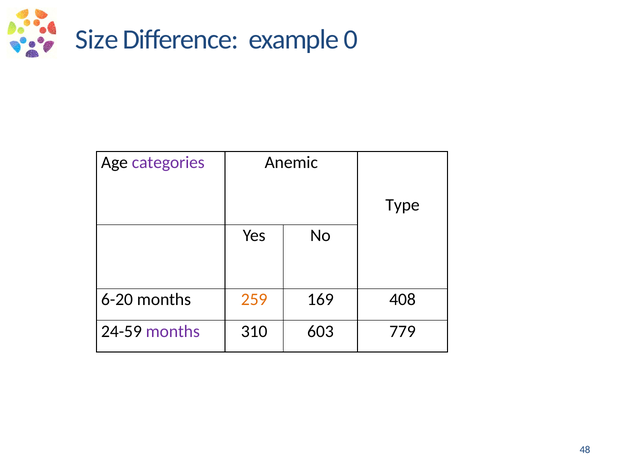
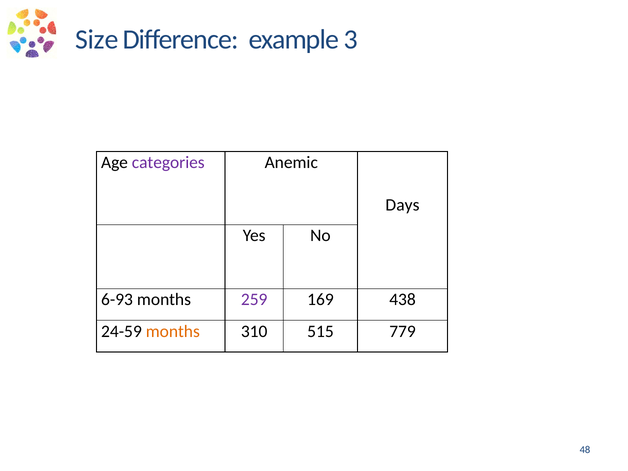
0: 0 -> 3 (351, 40)
Type: Type -> Days (402, 205)
6-20: 6-20 -> 6-93 (117, 300)
259 colour: orange -> purple (254, 300)
408: 408 -> 438 (403, 300)
months colour: purple -> orange (173, 331)
603: 603 -> 515 (320, 331)
